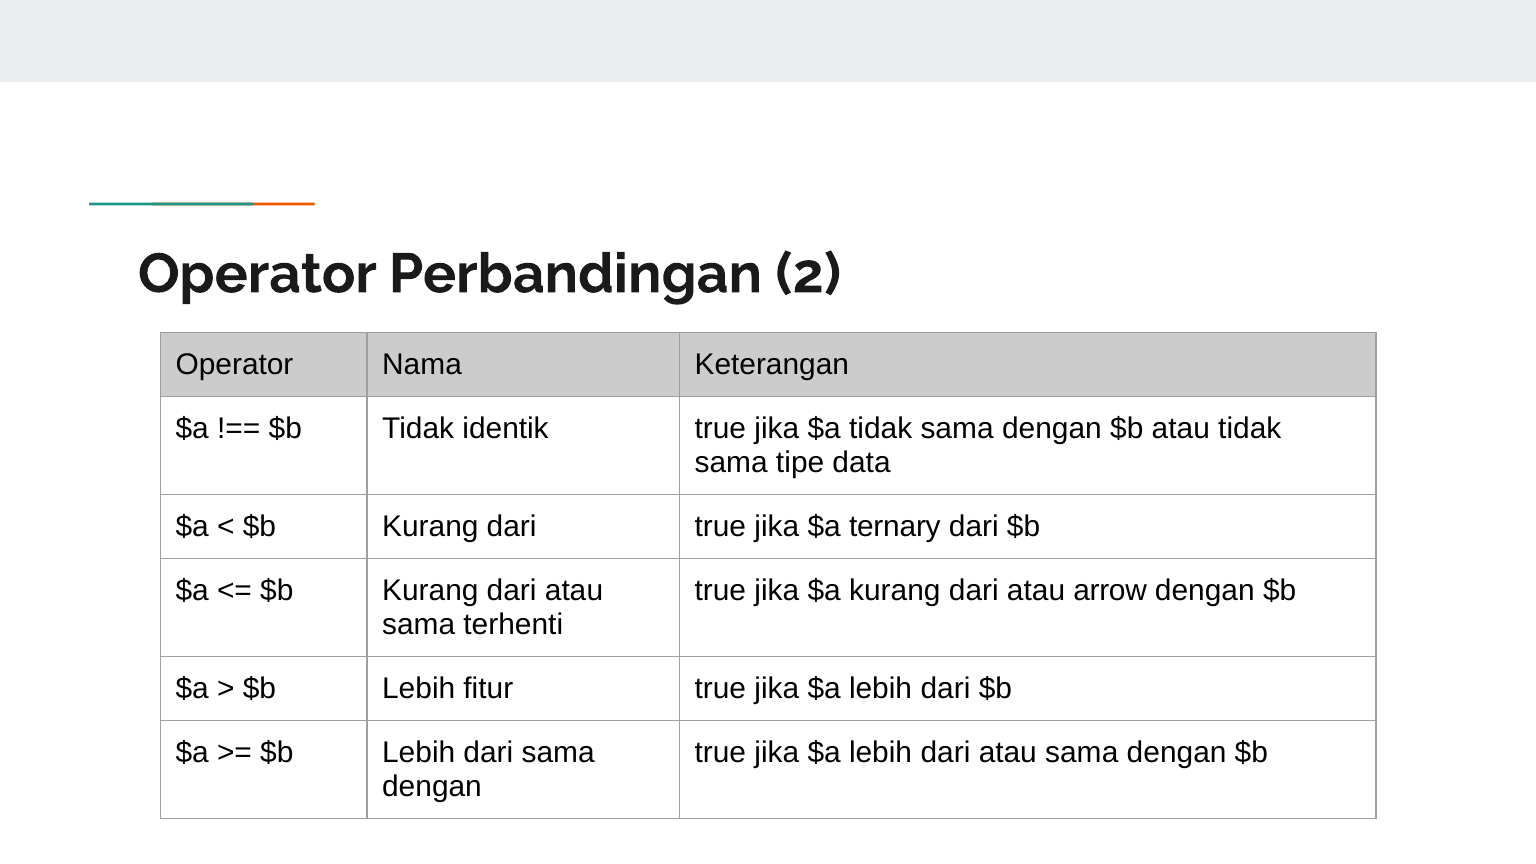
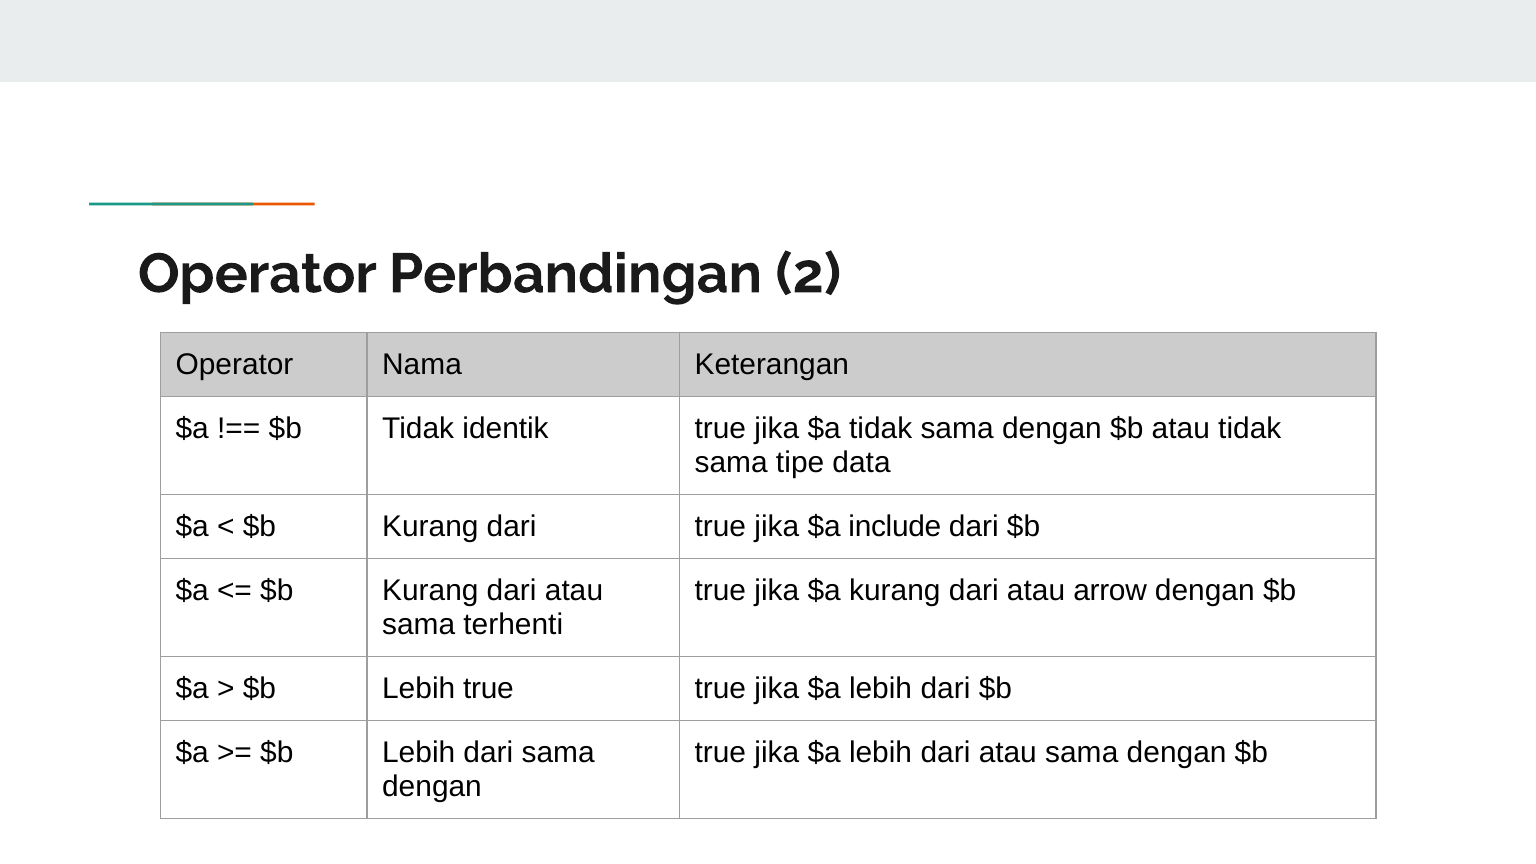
ternary: ternary -> include (895, 527)
Lebih fitur: fitur -> true (488, 689)
